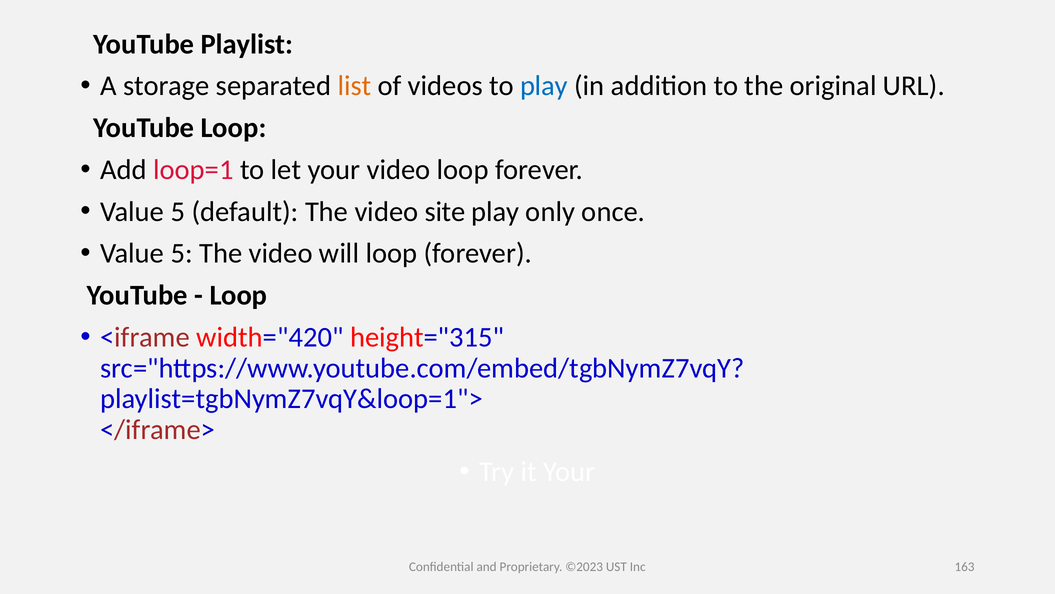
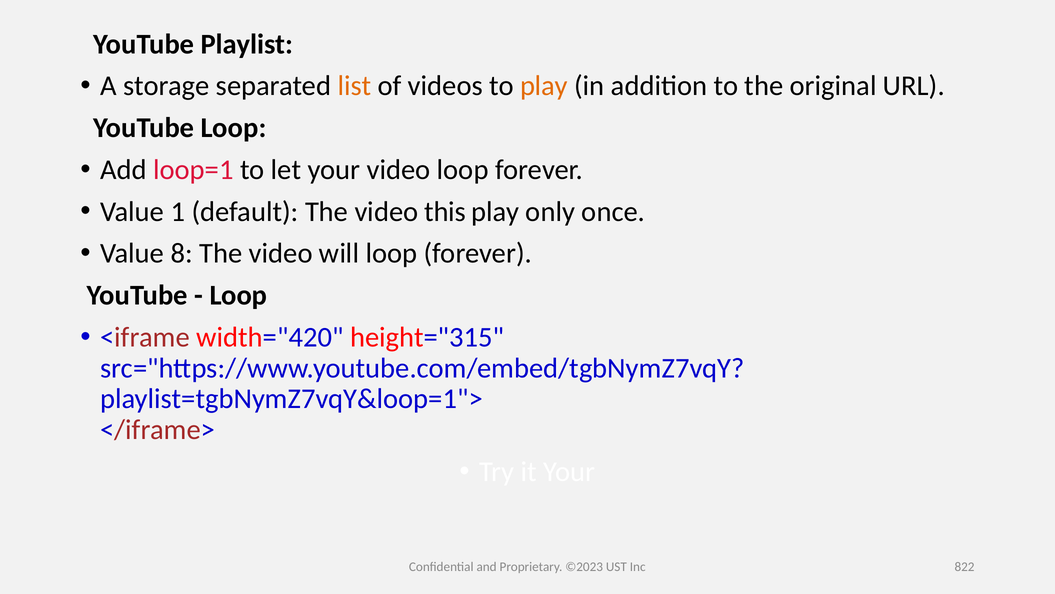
play colour: blue -> orange (544, 86)
5: 5 -> 1 (178, 211)
site: site -> this (445, 211)
5: 5 -> 8 (182, 253)
163: 163 -> 822 (964, 567)
